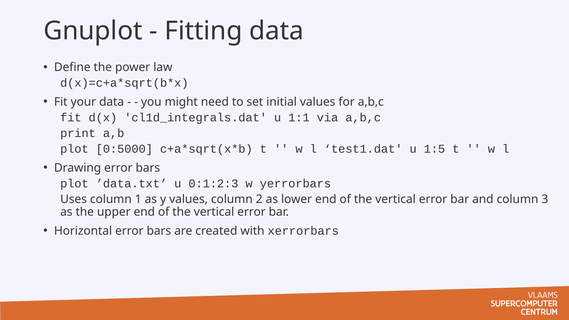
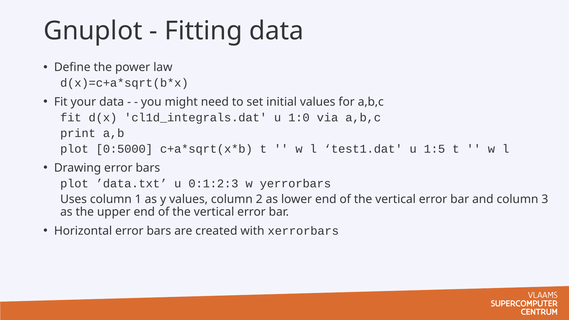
1:1: 1:1 -> 1:0 (299, 118)
